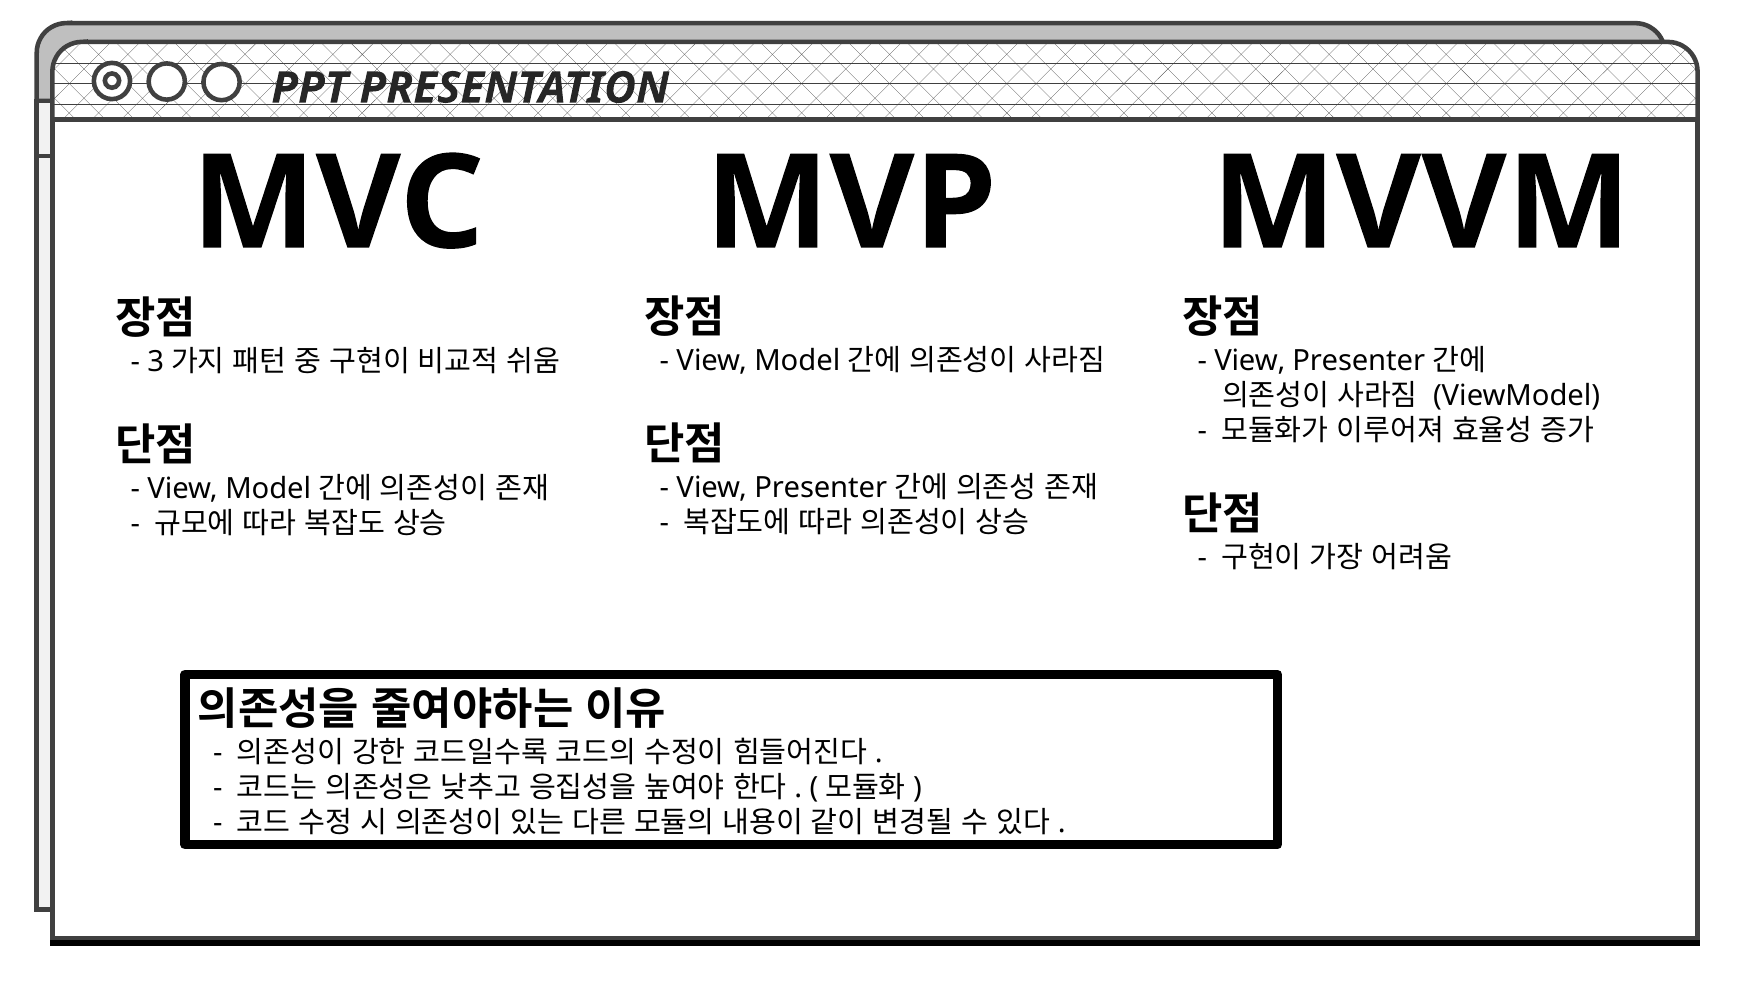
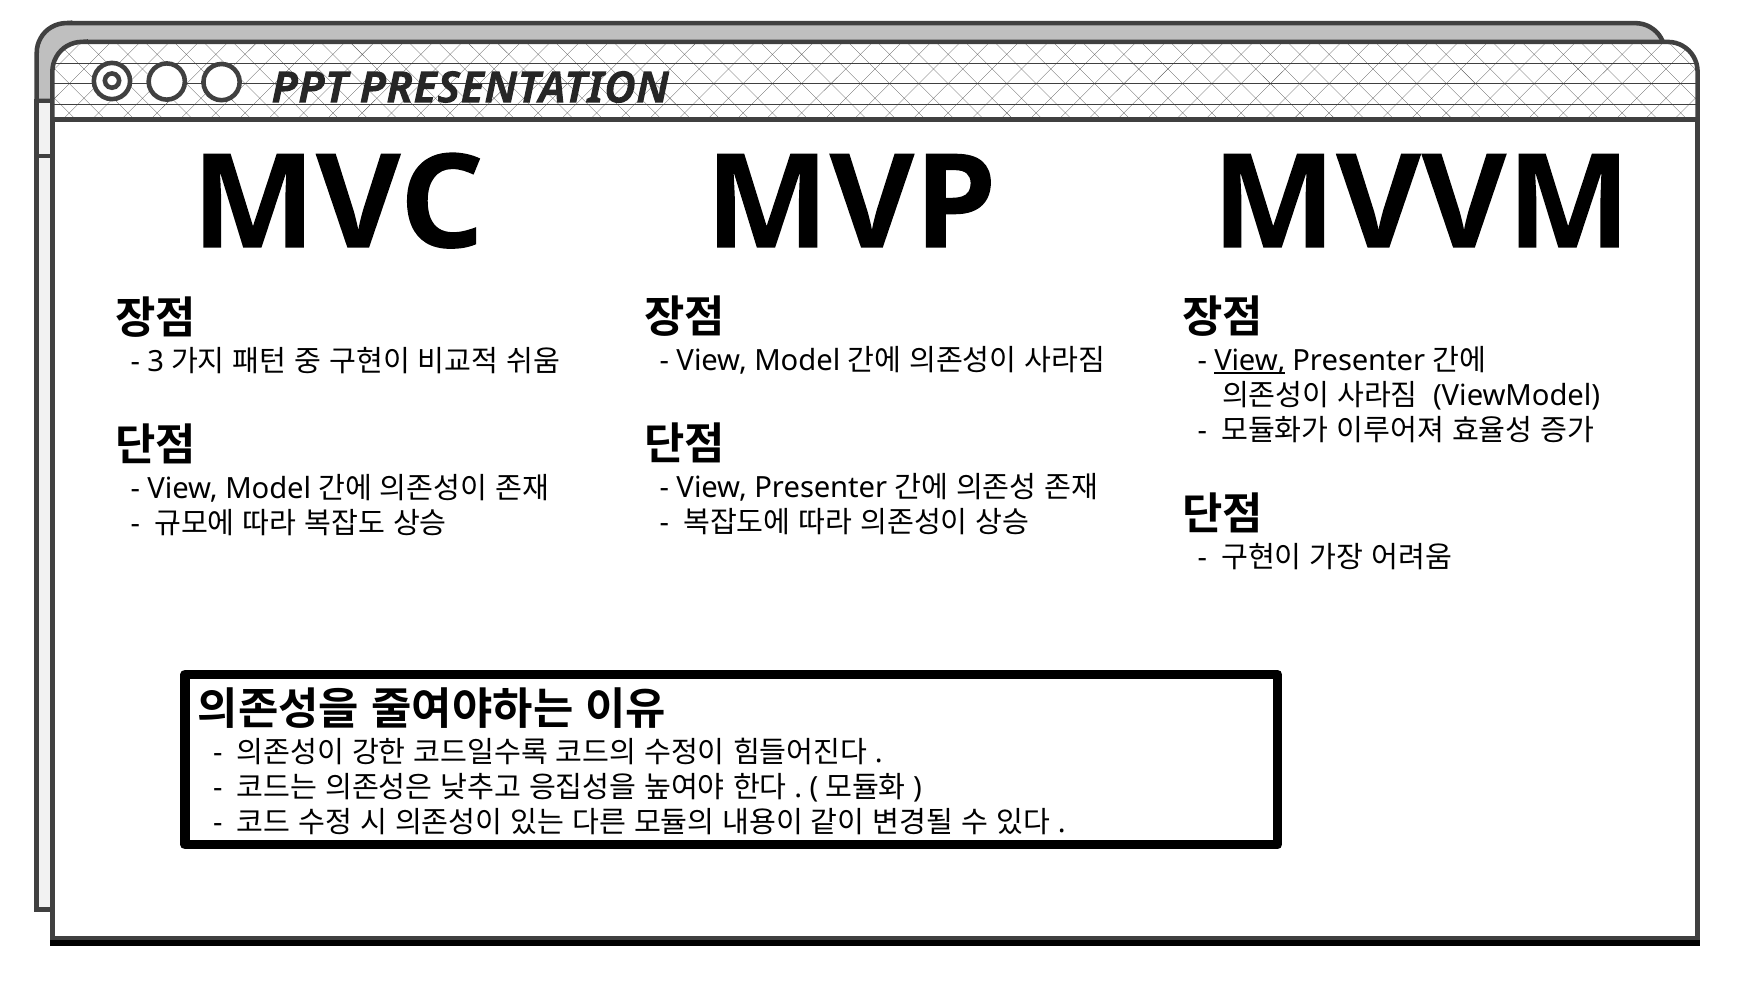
View underline: none -> present (1250, 361)
